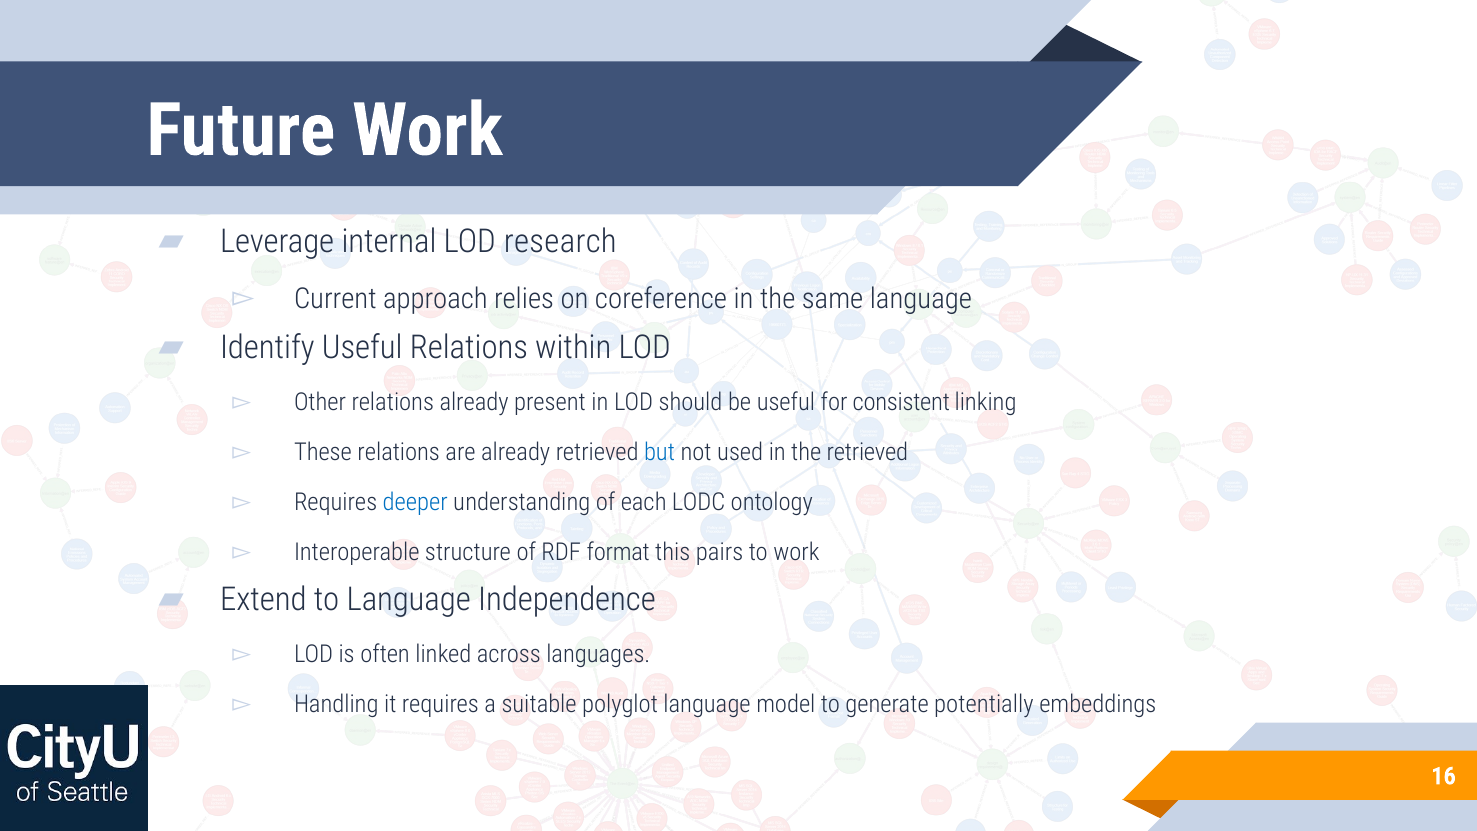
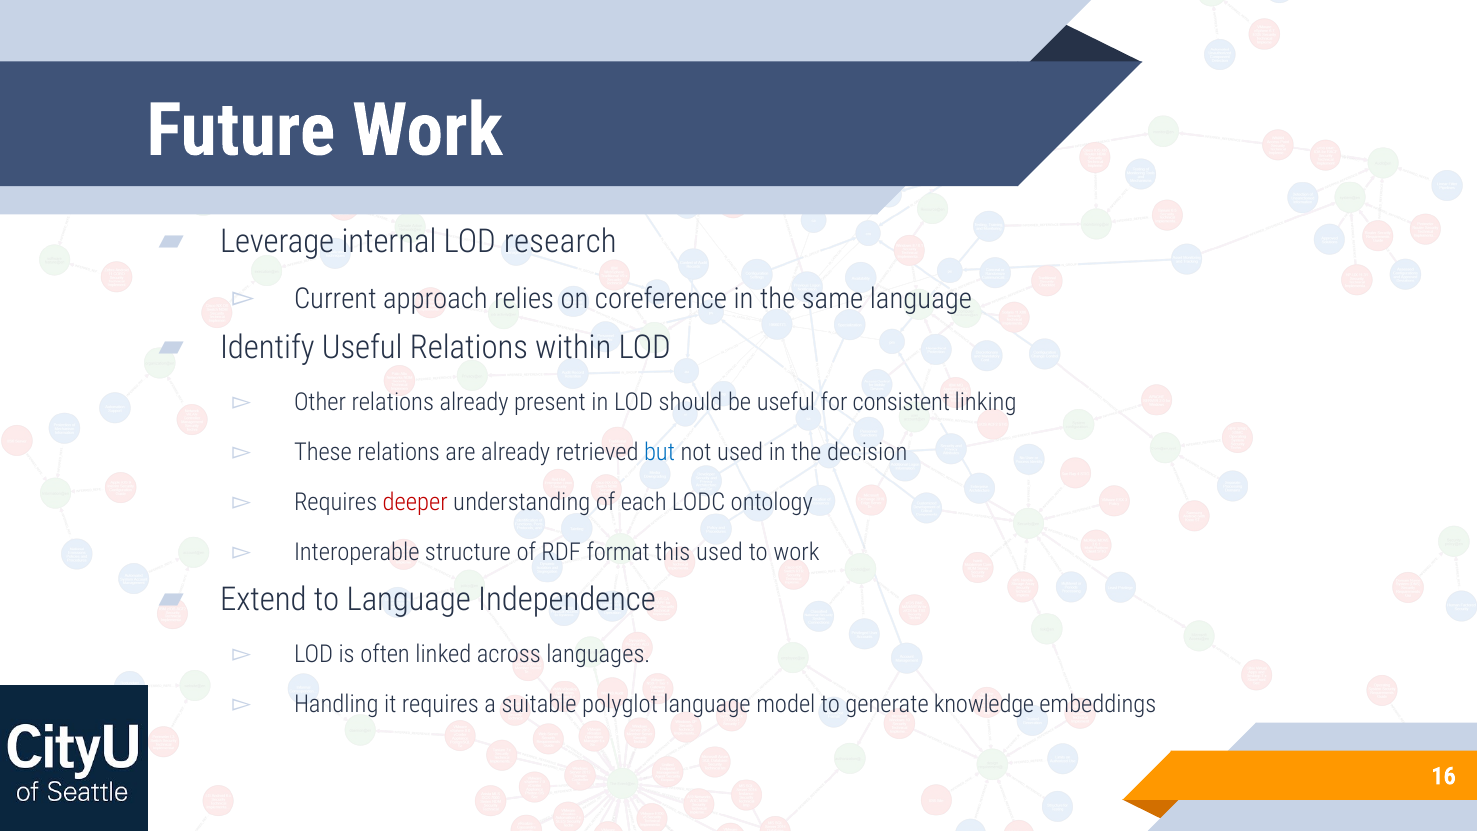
the retrieved: retrieved -> decision (867, 452)
deeper colour: blue -> red (415, 503)
this pairs: pairs -> used (719, 553)
potentially: potentially -> knowledge (984, 704)
